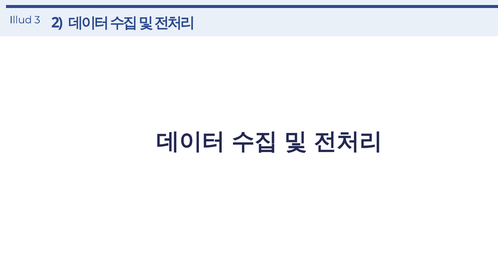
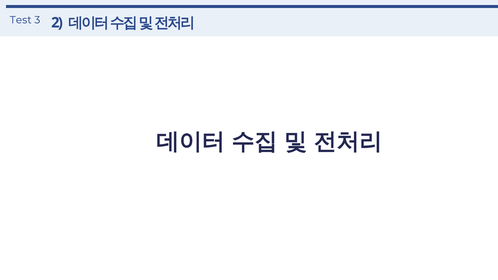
Illud: Illud -> Test (21, 20)
